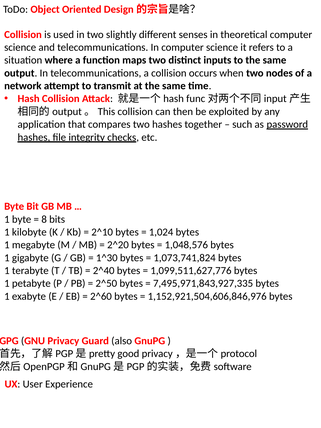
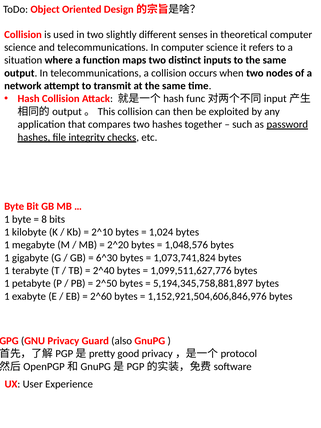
1^30: 1^30 -> 6^30 (107, 258)
7,495,971,843,927,335: 7,495,971,843,927,335 -> 5,194,345,758,881,897 (203, 283)
